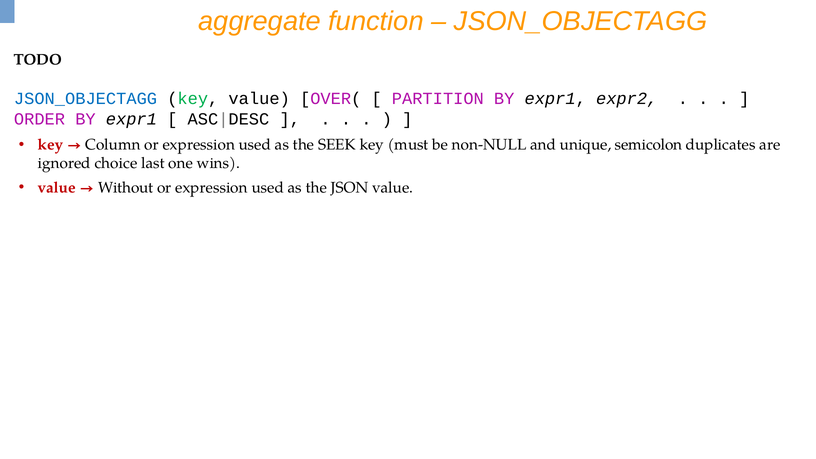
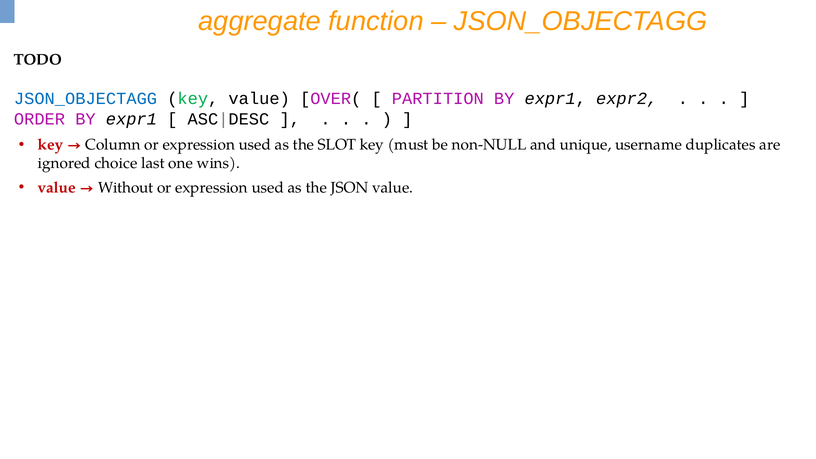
SEEK: SEEK -> SLOT (337, 145)
semicolon: semicolon -> username (649, 145)
